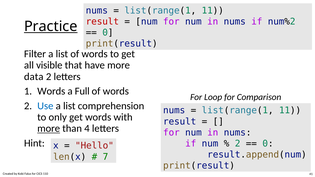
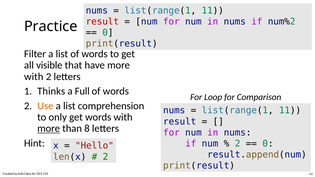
Practice underline: present -> none (51, 26)
data: data -> with (34, 77)
Words: Words -> Thinks (51, 91)
Use colour: blue -> orange (45, 106)
4: 4 -> 8 (87, 129)
7: 7 -> 2 (105, 157)
